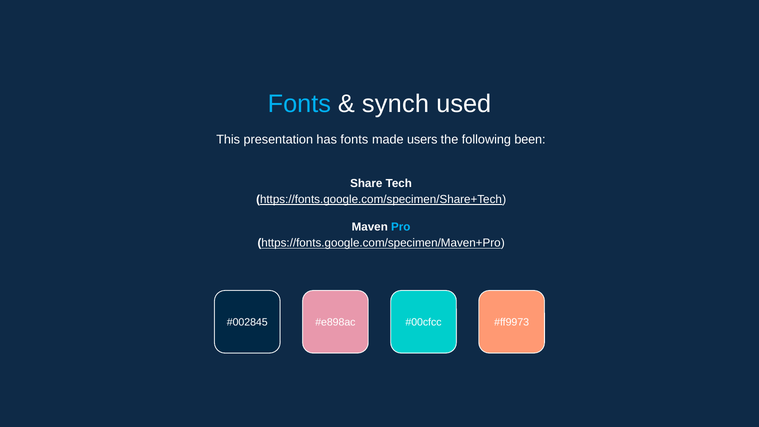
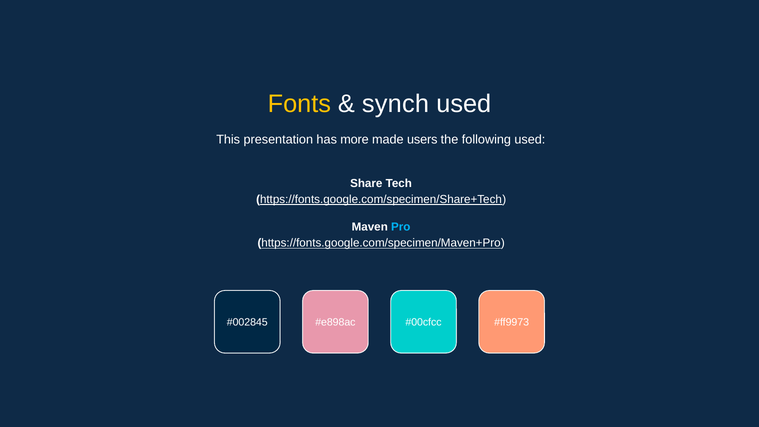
Fonts colour: light blue -> yellow (299, 104)
has fonts: fonts -> more (354, 139)
following been: been -> used (530, 139)
